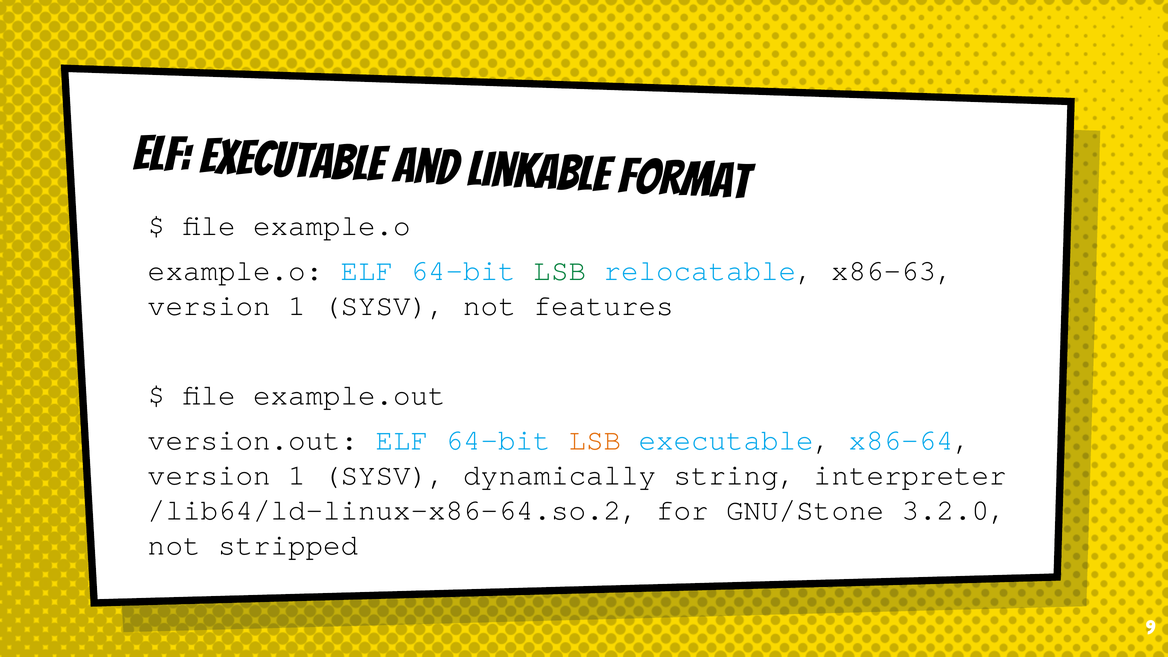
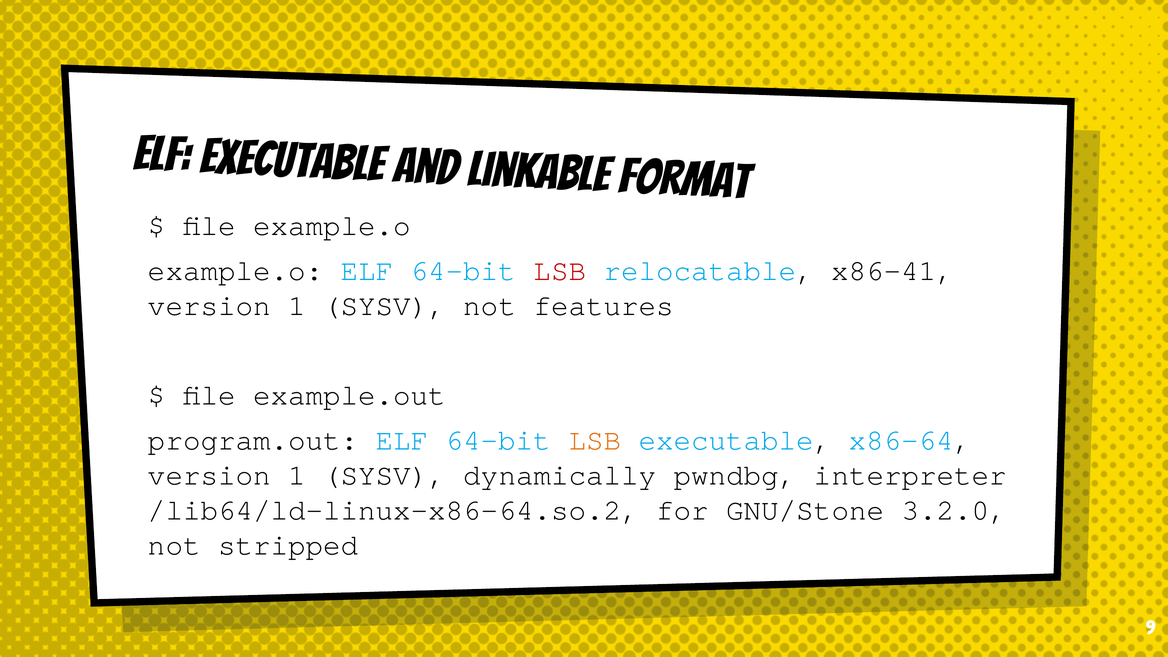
LSB colour: green -> red (560, 271)
x86-63: x86-63 -> x86-41 (893, 271)
version.out: version.out -> program.out (253, 440)
string: string -> pwndbg (735, 475)
